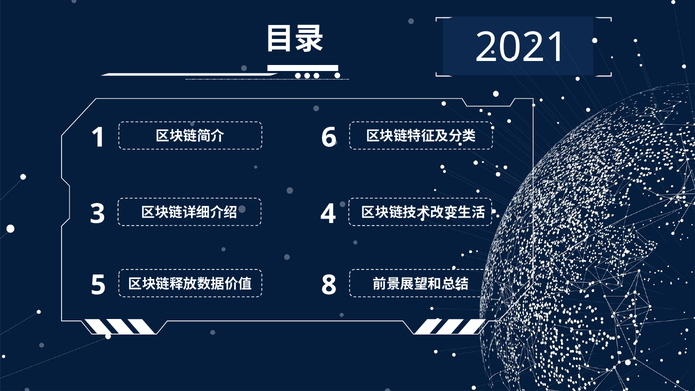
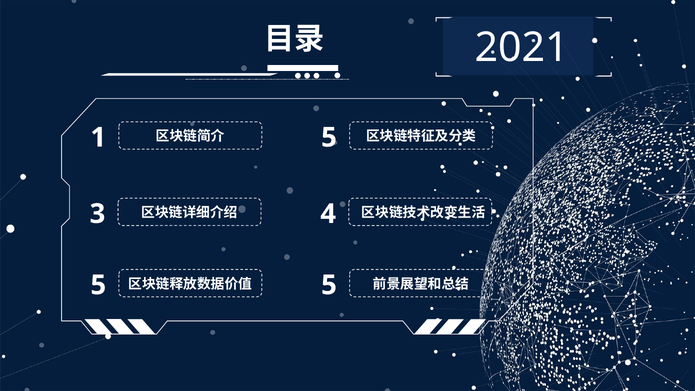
6: 6 -> 5 (329, 137)
8: 8 -> 5 (329, 285)
